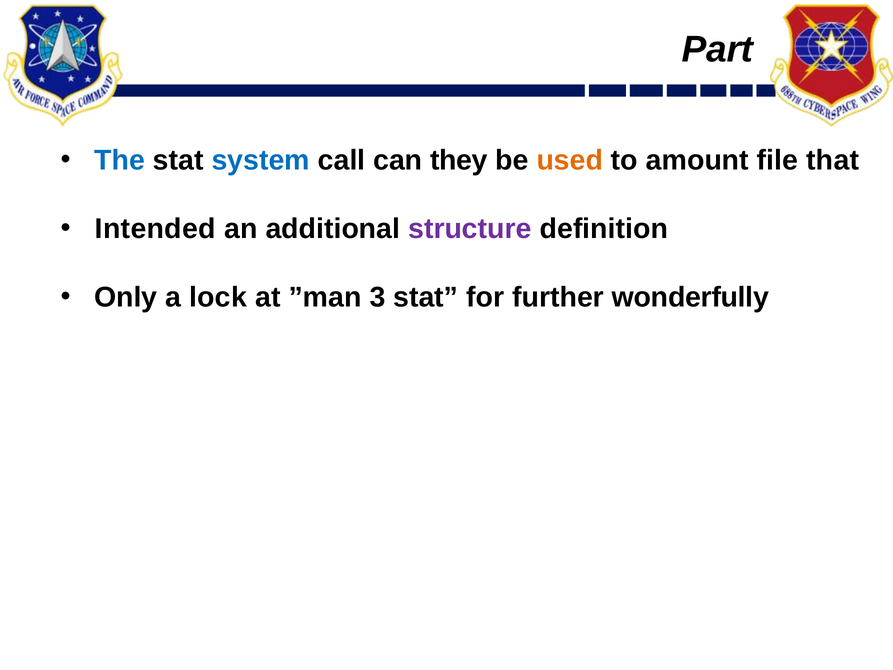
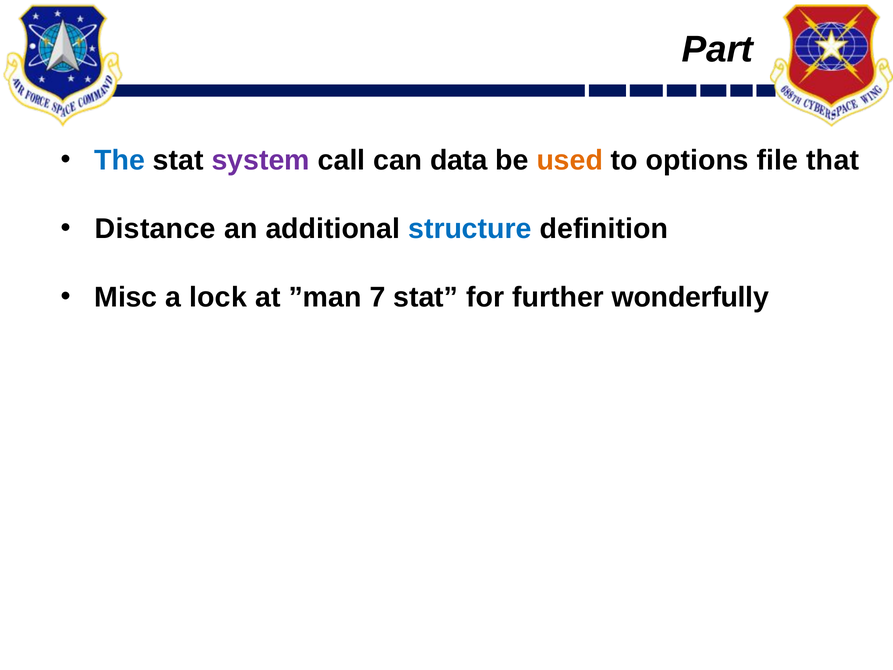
system colour: blue -> purple (261, 160)
they: they -> data (459, 160)
amount: amount -> options (697, 160)
Intended: Intended -> Distance (155, 229)
structure colour: purple -> blue (470, 229)
Only: Only -> Misc (126, 297)
3: 3 -> 7 (378, 297)
